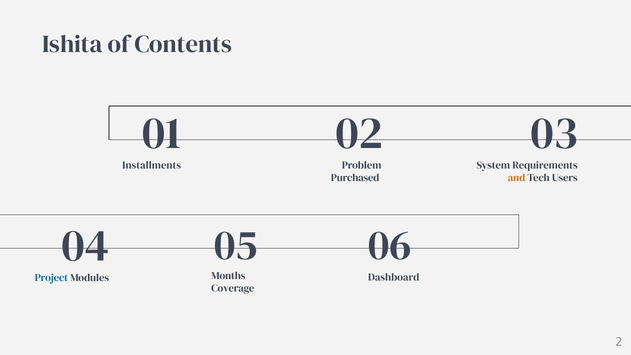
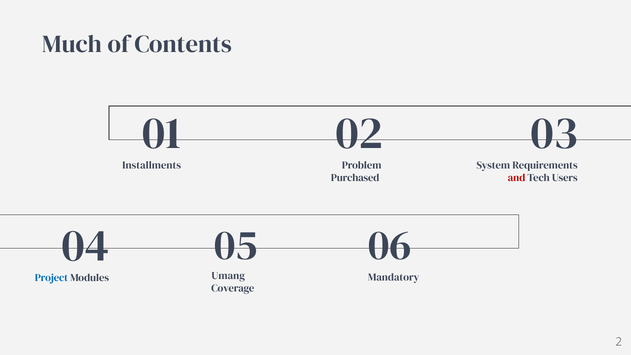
Ishita: Ishita -> Much (72, 44)
and colour: orange -> red (517, 178)
Months: Months -> Umang (228, 276)
Dashboard: Dashboard -> Mandatory (394, 277)
